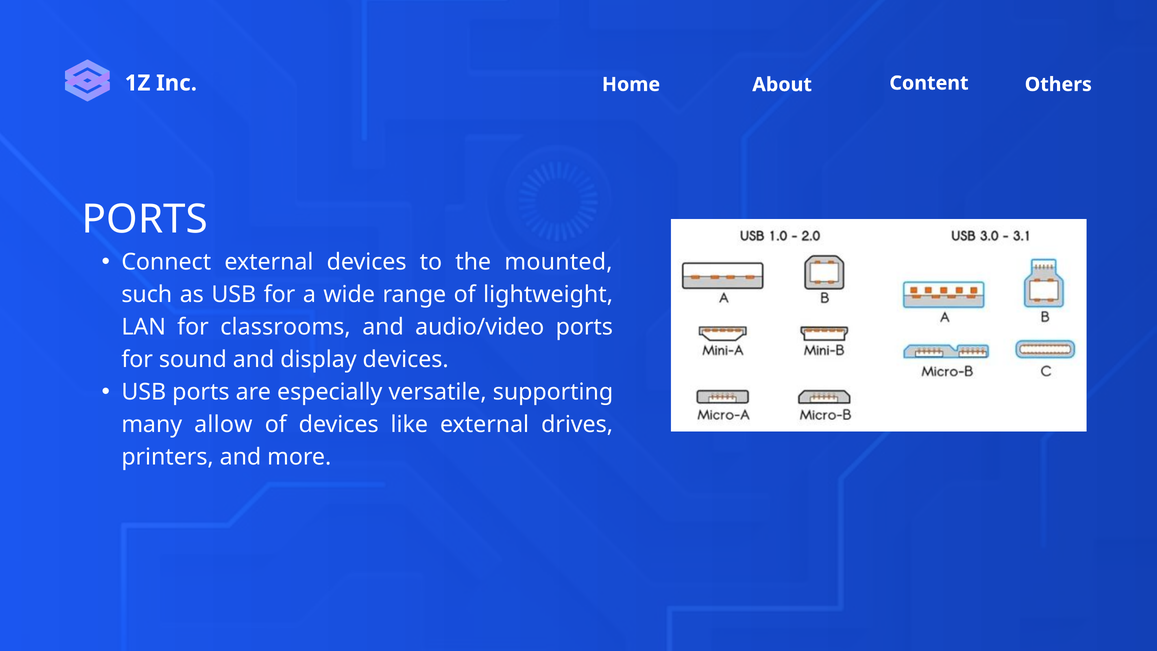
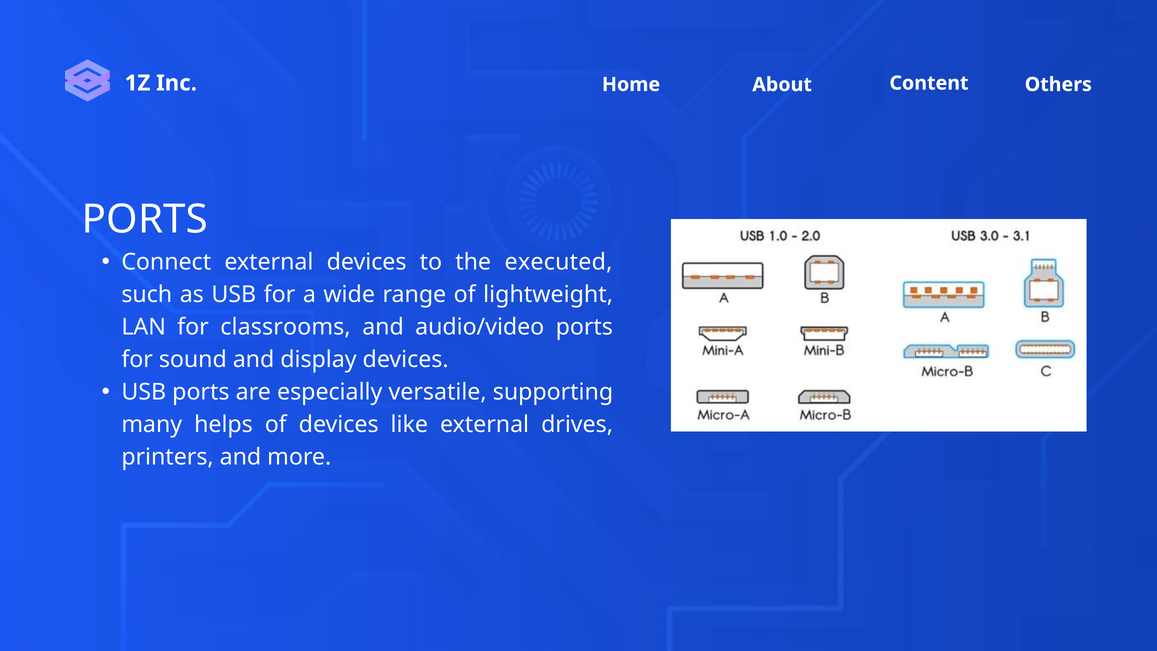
mounted: mounted -> executed (559, 262)
allow: allow -> helps (223, 425)
